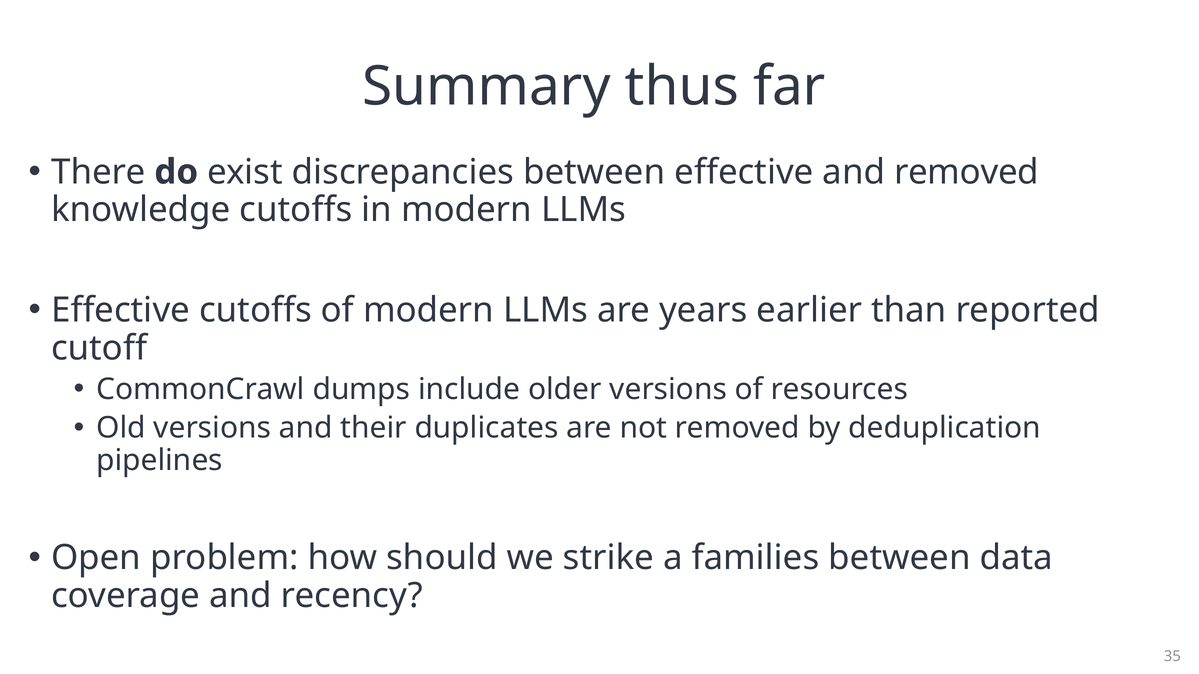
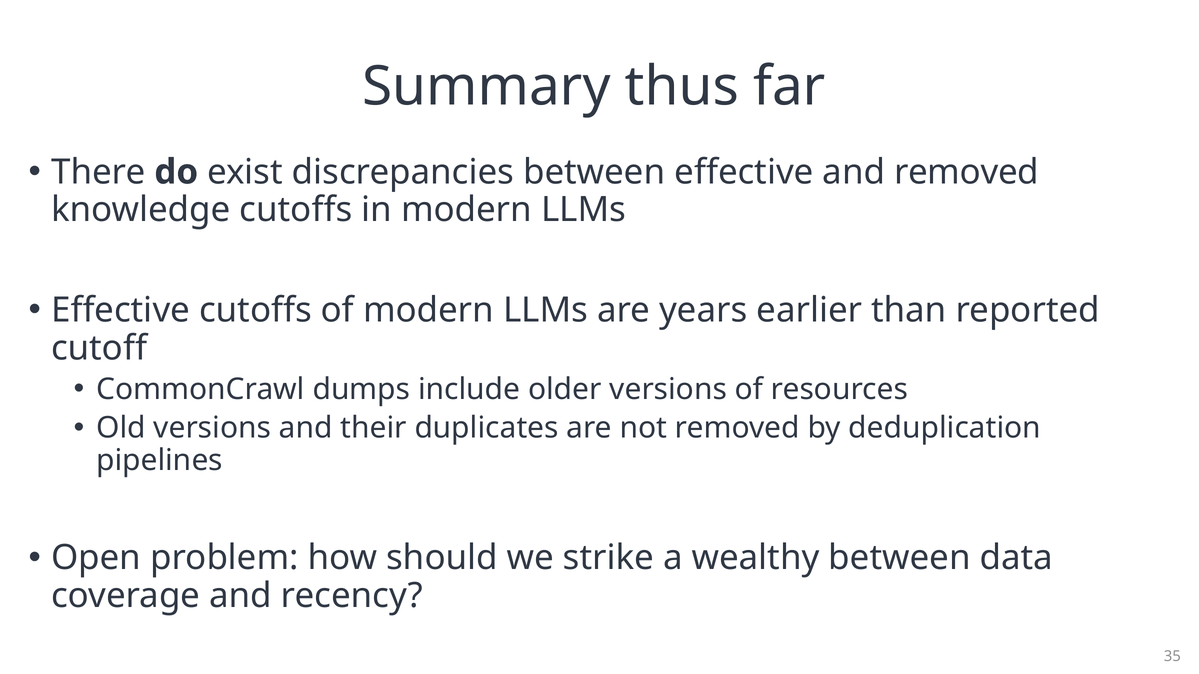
families: families -> wealthy (756, 558)
